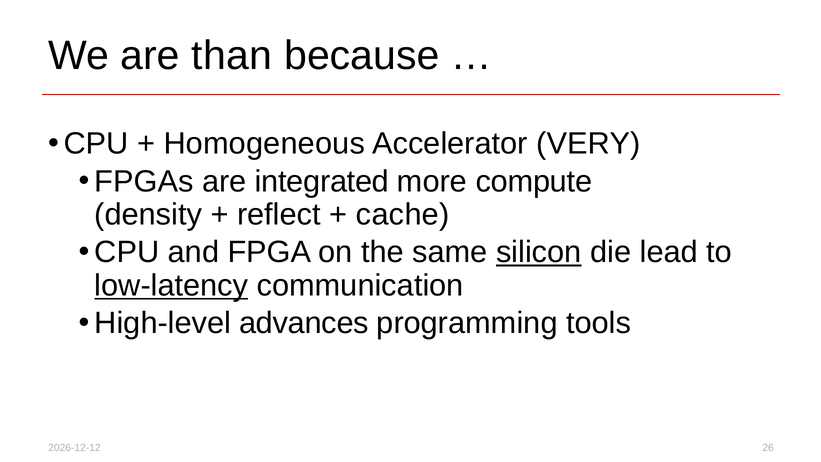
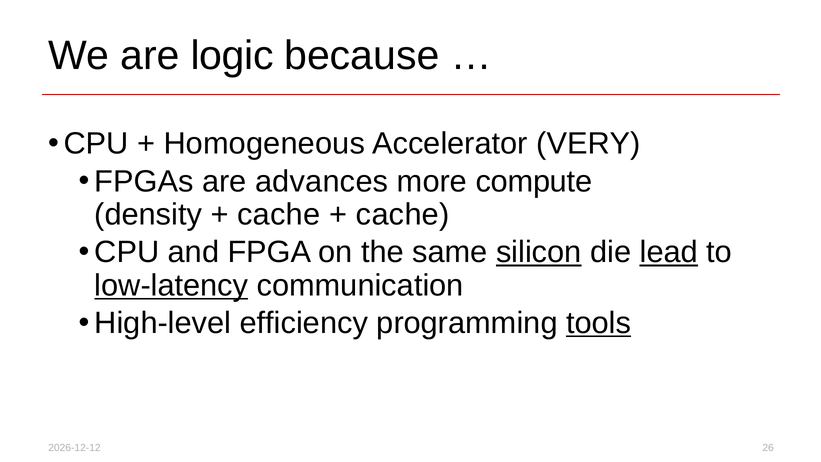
than: than -> logic (232, 56)
integrated: integrated -> advances (322, 181)
reflect: reflect -> cache (279, 215)
lead underline: none -> present (669, 252)
advances: advances -> efficiency (304, 323)
tools underline: none -> present (599, 323)
